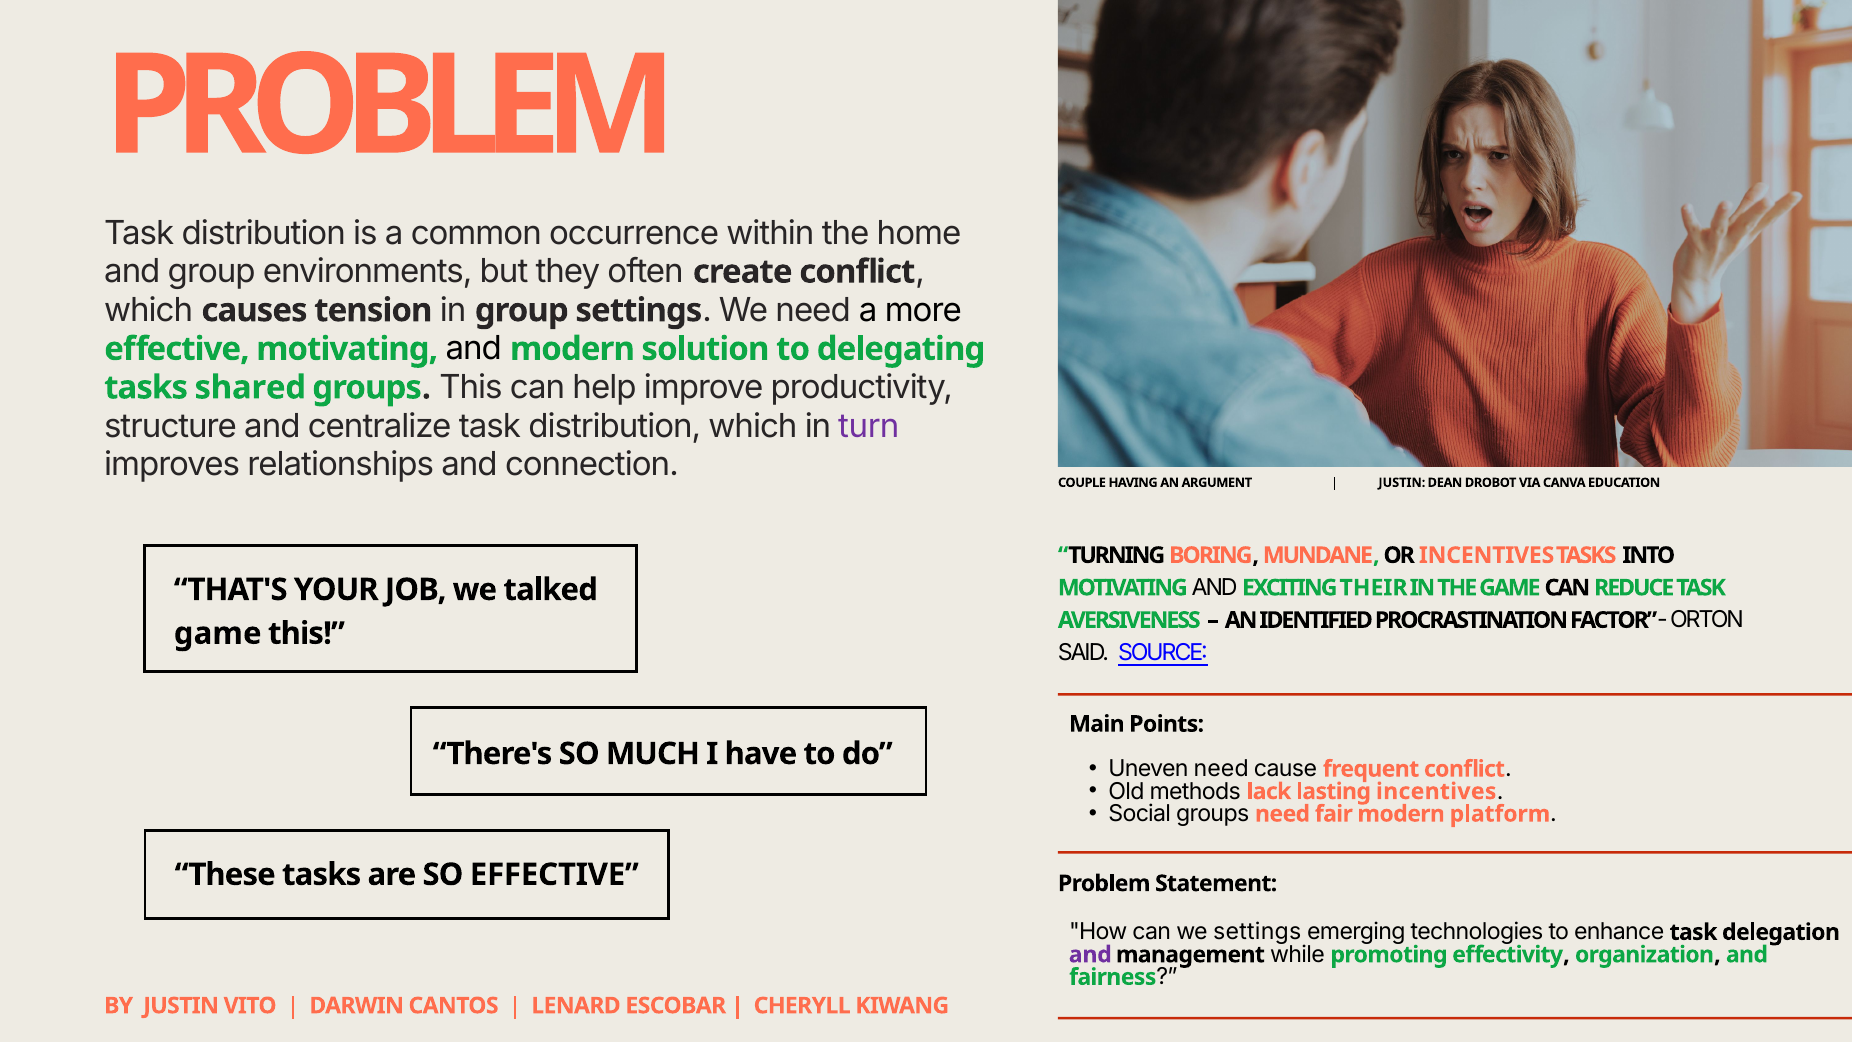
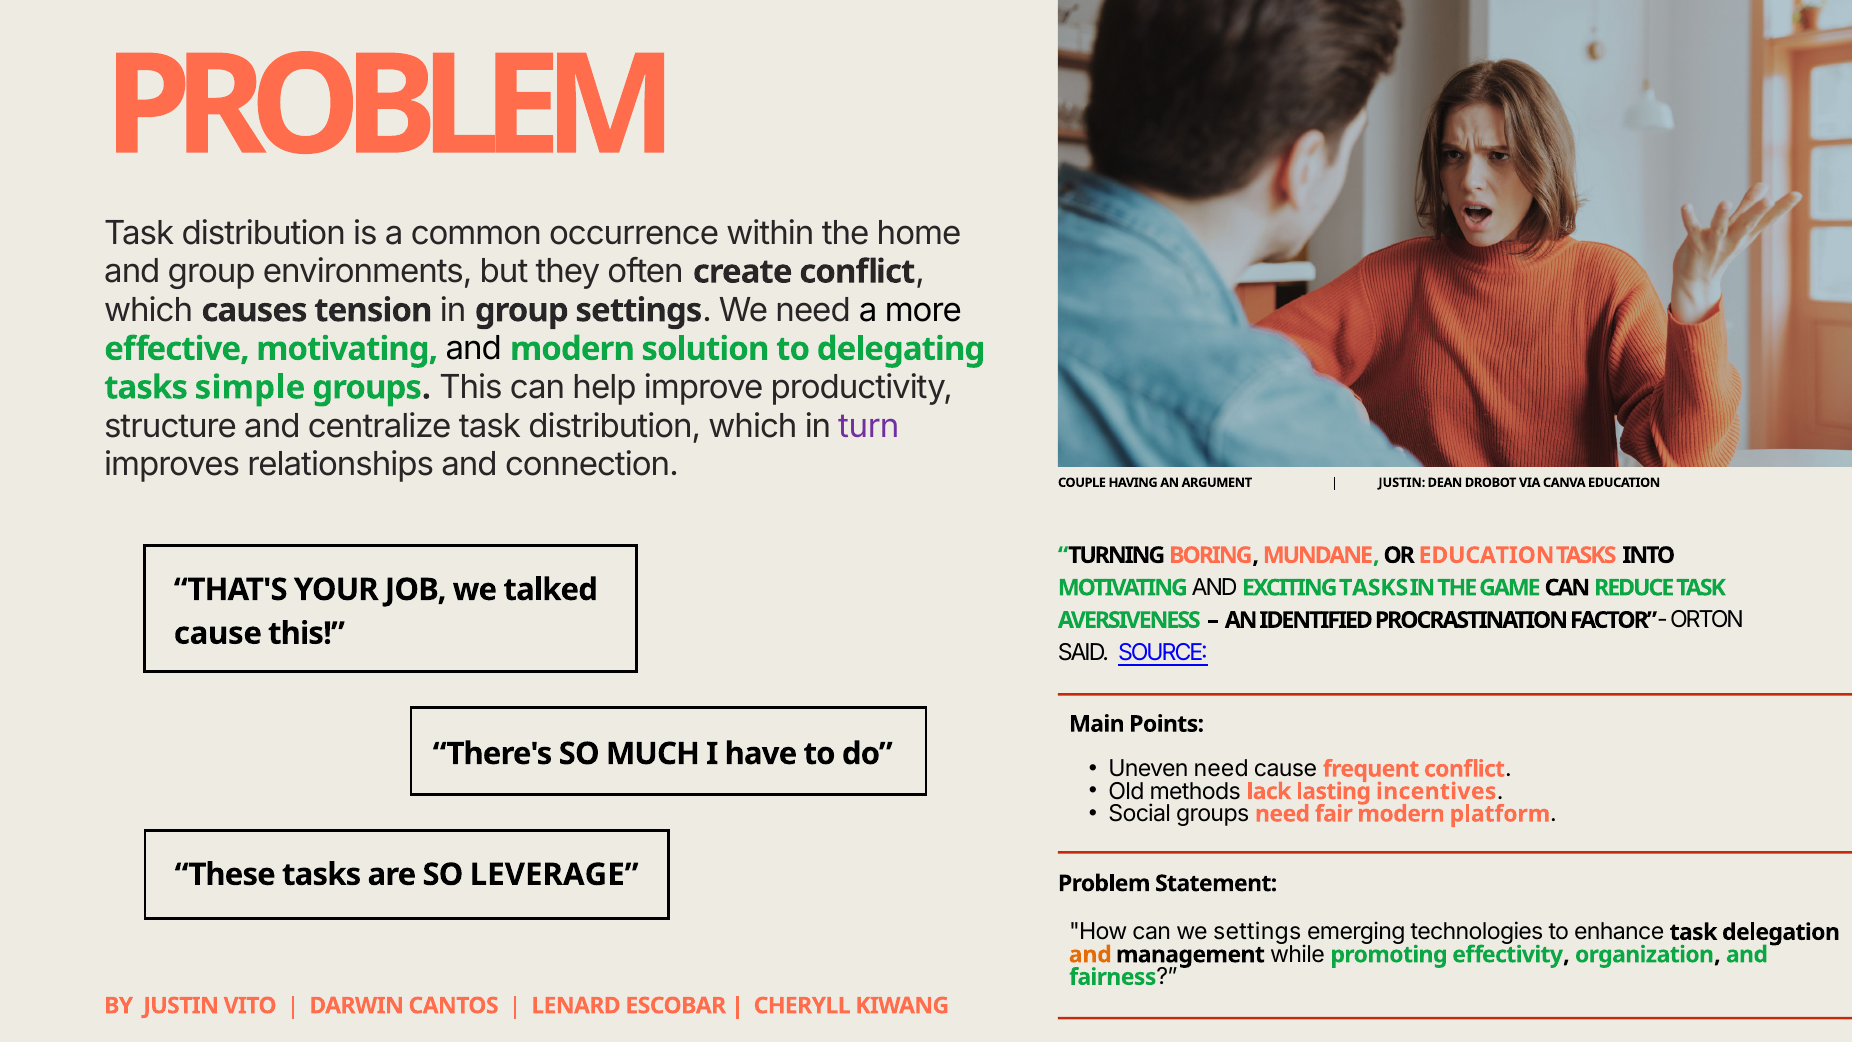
shared: shared -> simple (250, 387)
OR INCENTIVES: INCENTIVES -> EDUCATION (1487, 555)
EXCITING THEIR: THEIR -> TASKS (1374, 588)
game: game -> cause (218, 633)
SO EFFECTIVE: EFFECTIVE -> LEVERAGE (554, 874)
and colour: purple -> orange (1090, 954)
